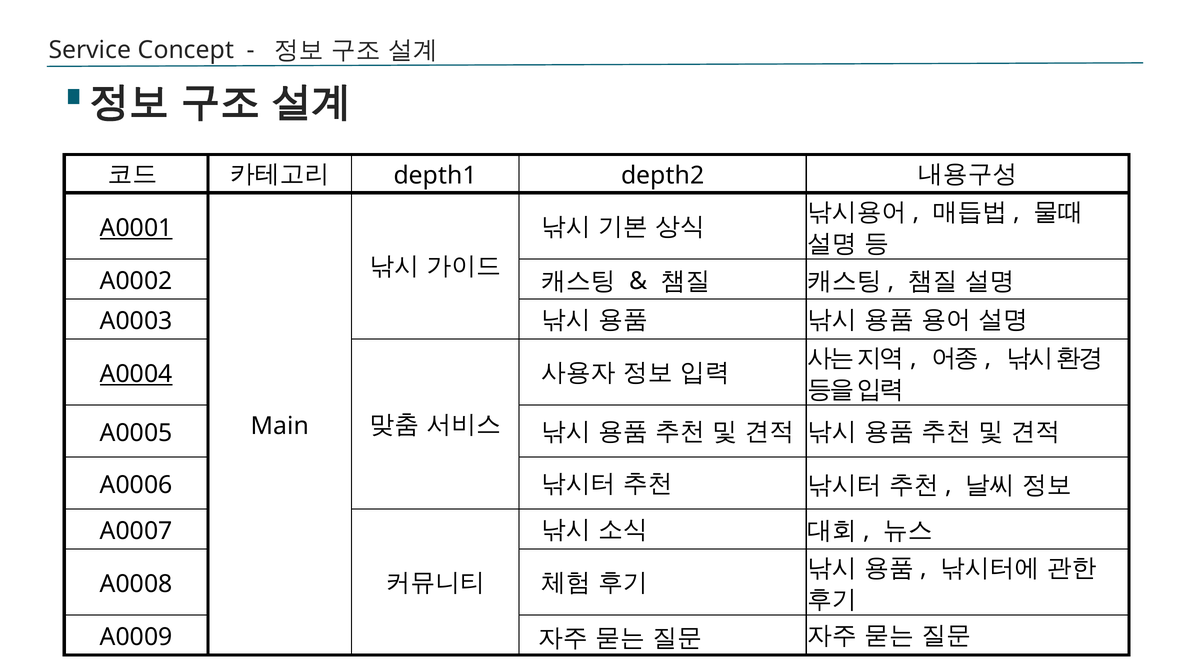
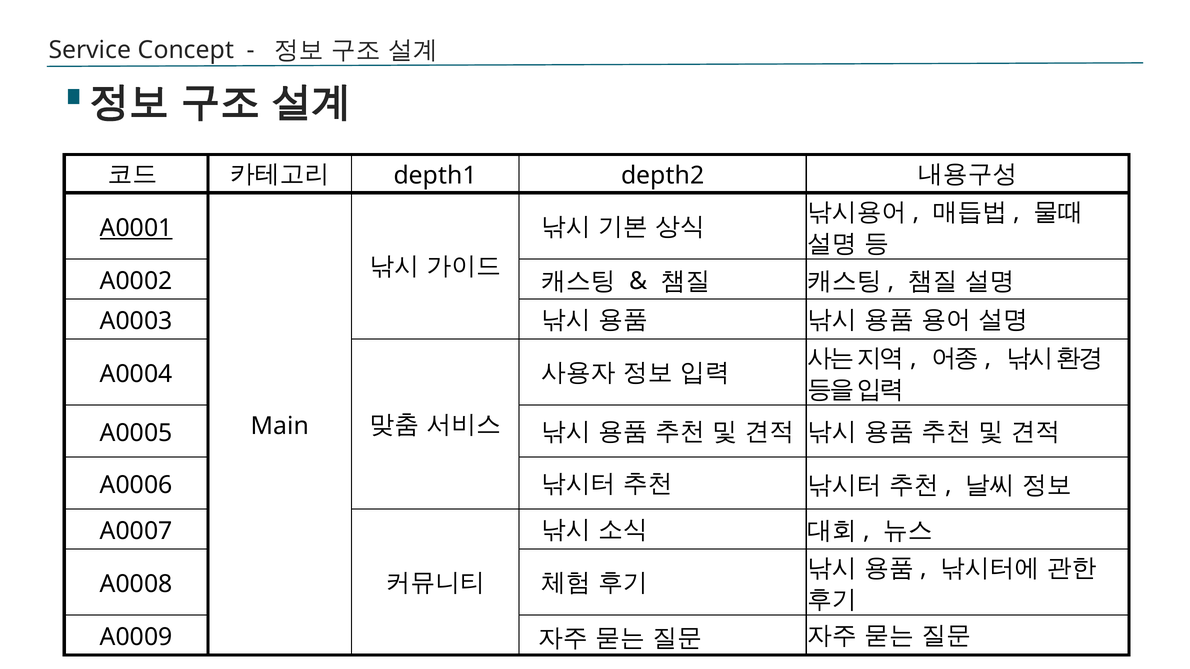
A0004 underline: present -> none (136, 374)
